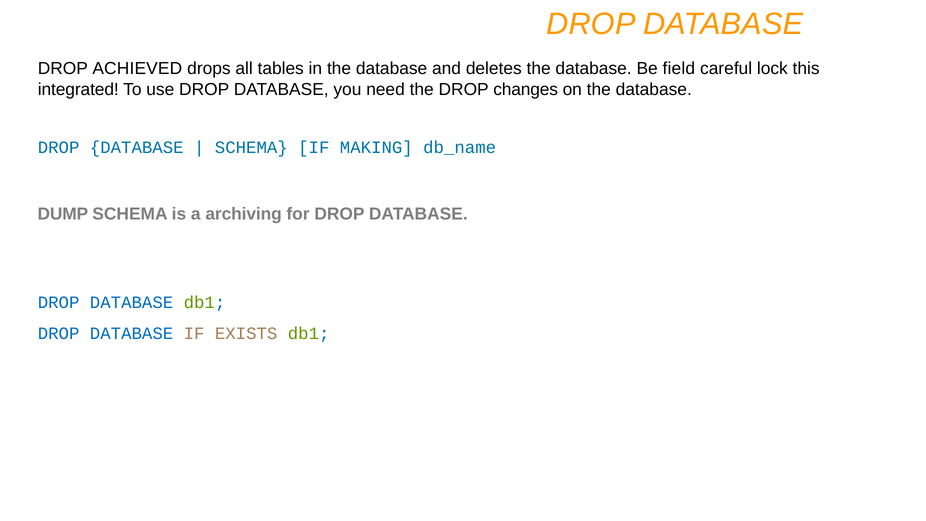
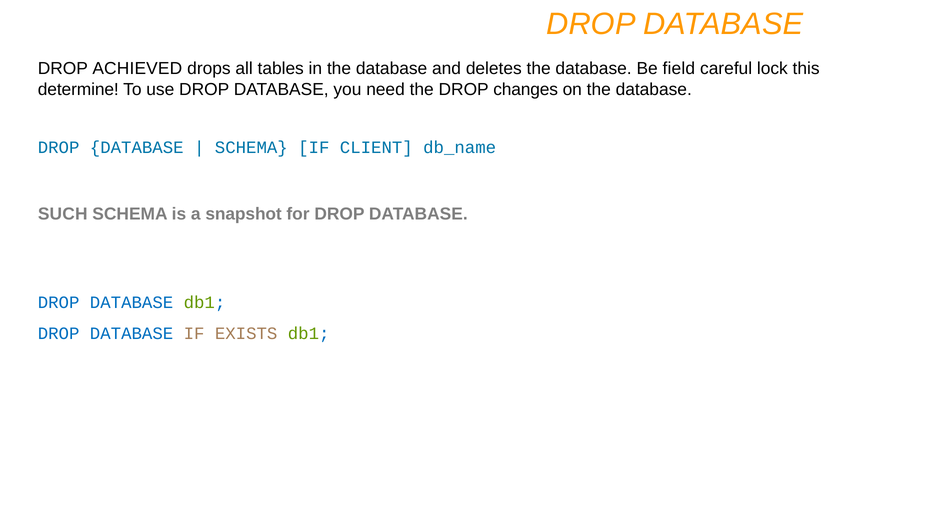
integrated: integrated -> determine (78, 89)
MAKING: MAKING -> CLIENT (376, 148)
DUMP: DUMP -> SUCH (63, 214)
archiving: archiving -> snapshot (244, 214)
